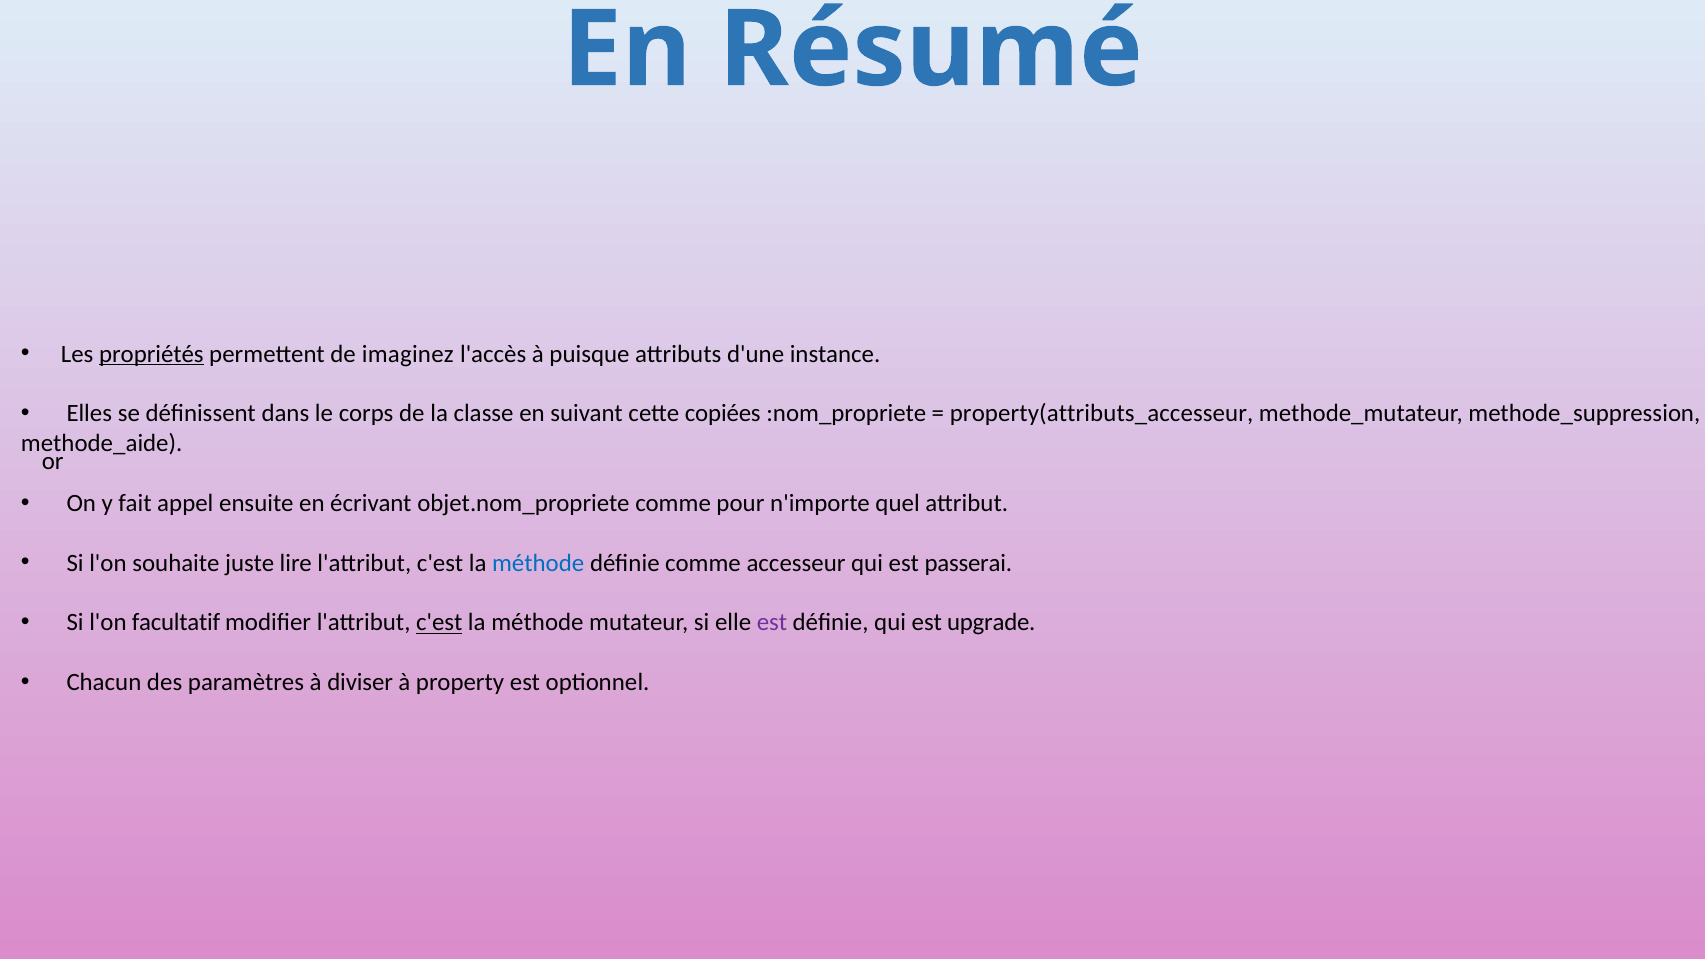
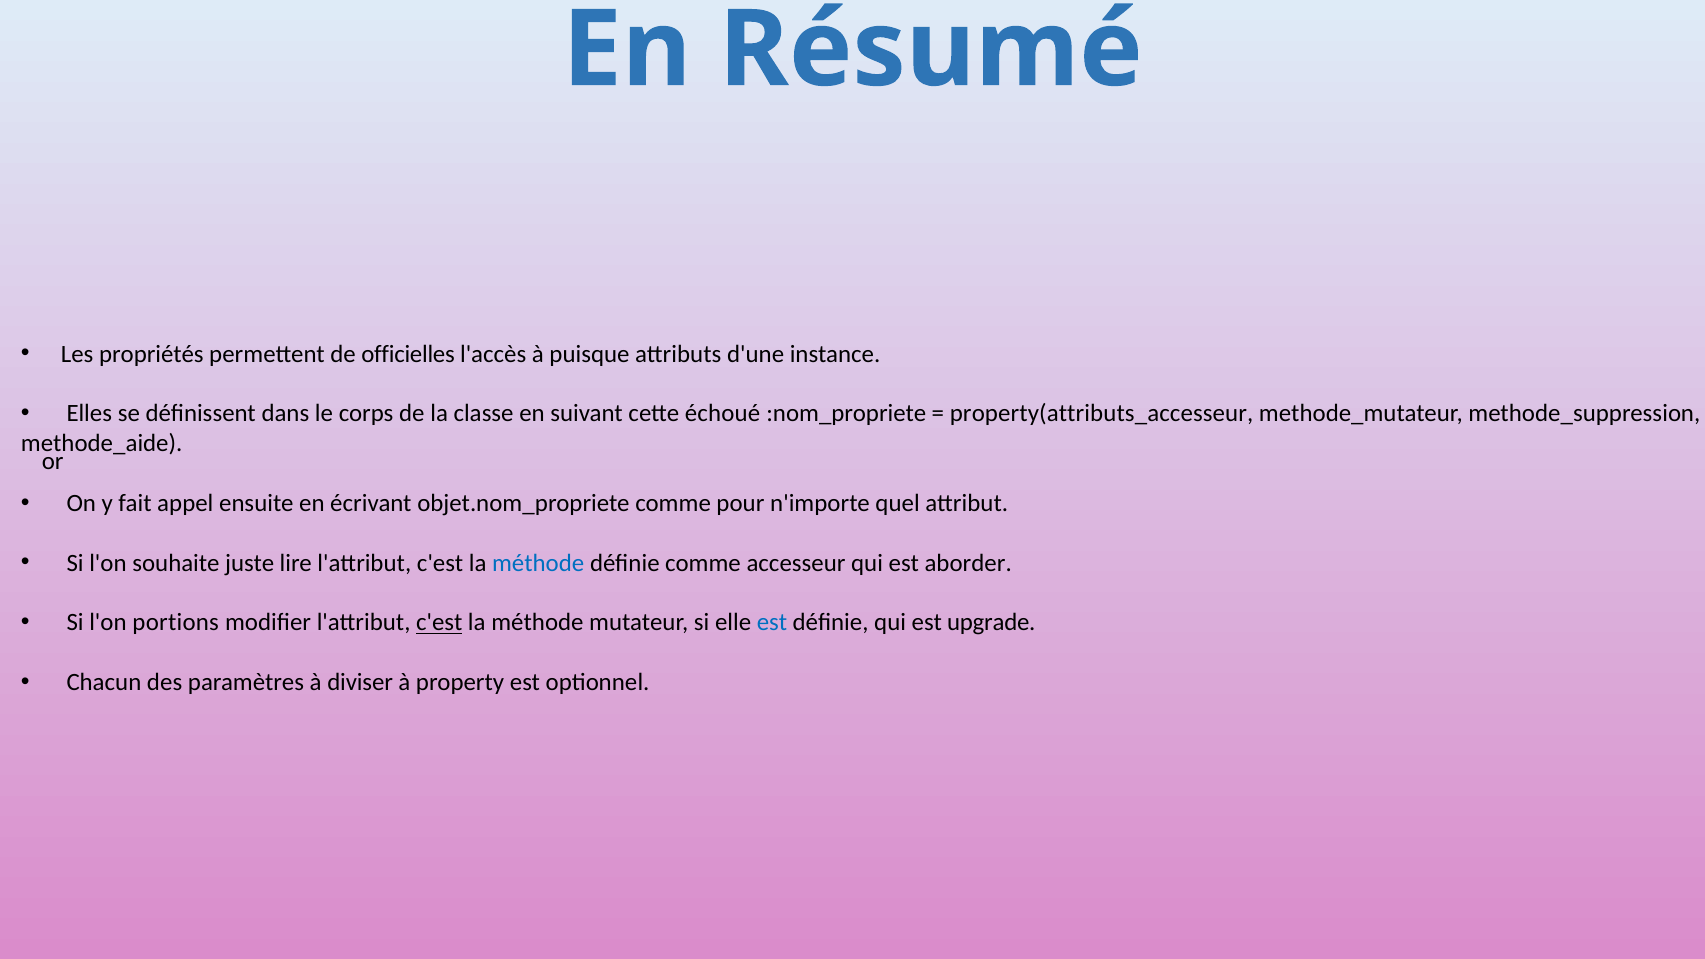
propriétés underline: present -> none (151, 354)
imaginez: imaginez -> officielles (408, 354)
copiées: copiées -> échoué (723, 414)
passerai: passerai -> aborder (968, 563)
facultatif: facultatif -> portions (176, 623)
est colour: purple -> blue (772, 623)
